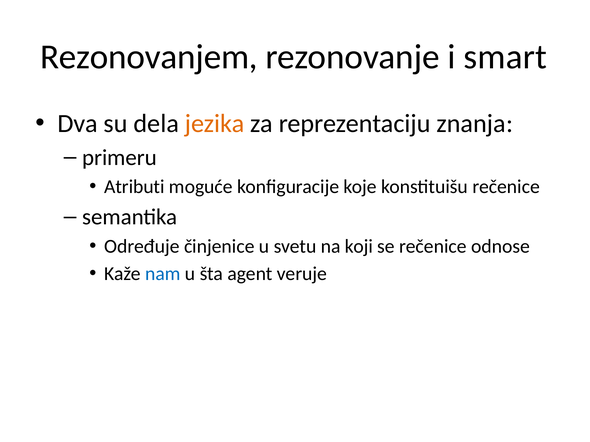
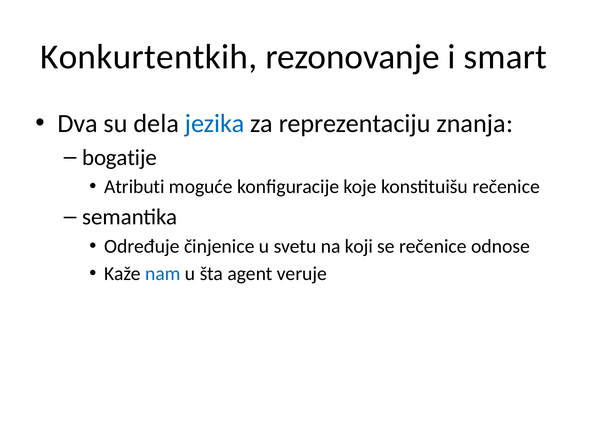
Rezonovanjem: Rezonovanjem -> Konkurtentkih (149, 57)
jezika colour: orange -> blue (215, 124)
primeru: primeru -> bogatije (119, 158)
